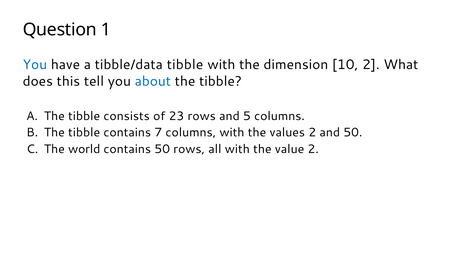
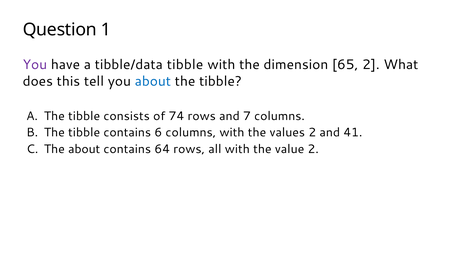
You colour: blue -> purple (35, 65)
10: 10 -> 65 (345, 65)
23: 23 -> 74 (176, 116)
5: 5 -> 7 (247, 116)
7: 7 -> 6 (158, 133)
and 50: 50 -> 41 (353, 133)
The world: world -> about (84, 149)
contains 50: 50 -> 64 (162, 149)
